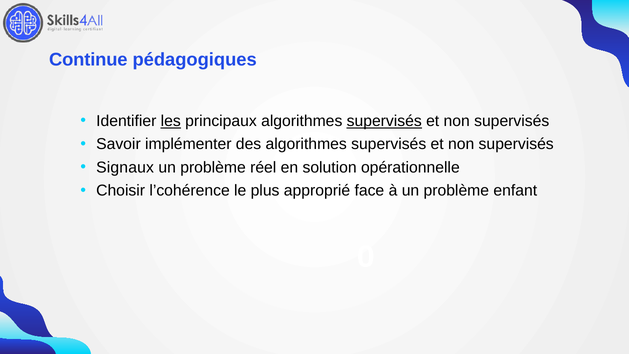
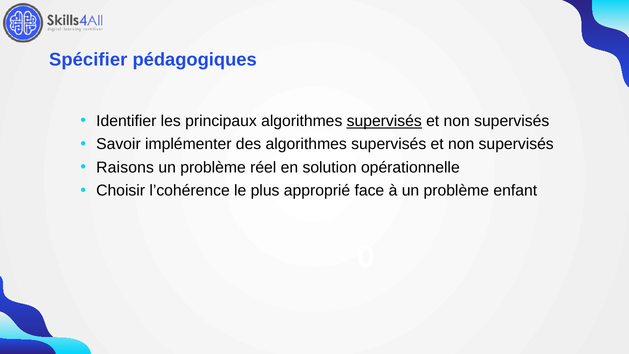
Continue: Continue -> Spécifier (88, 60)
les underline: present -> none (171, 121)
Signaux: Signaux -> Raisons (125, 167)
